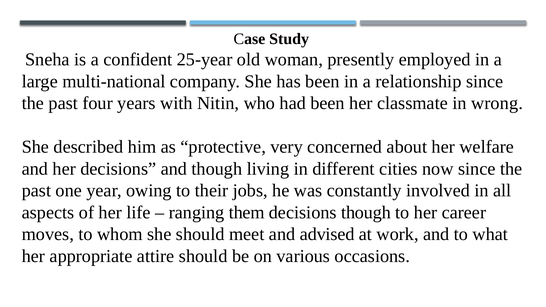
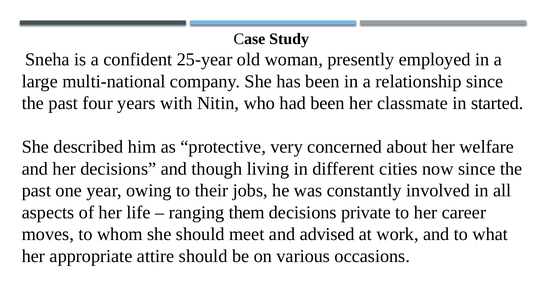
wrong: wrong -> started (497, 103)
decisions though: though -> private (366, 212)
